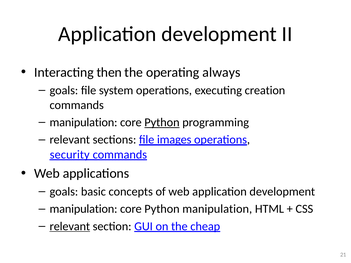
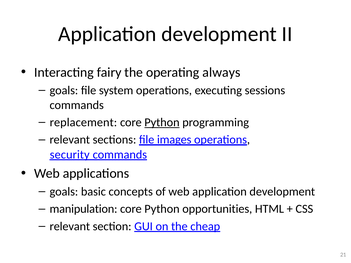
then: then -> fairy (109, 72)
creation: creation -> sessions (265, 90)
manipulation: manipulation -> replacement (83, 122)
Python manipulation: manipulation -> opportunities (217, 209)
relevant underline: present -> none (70, 226)
